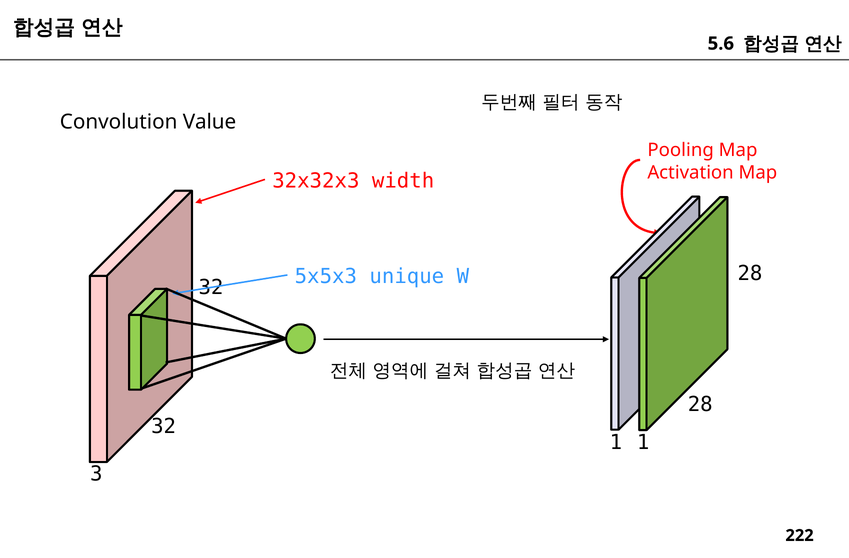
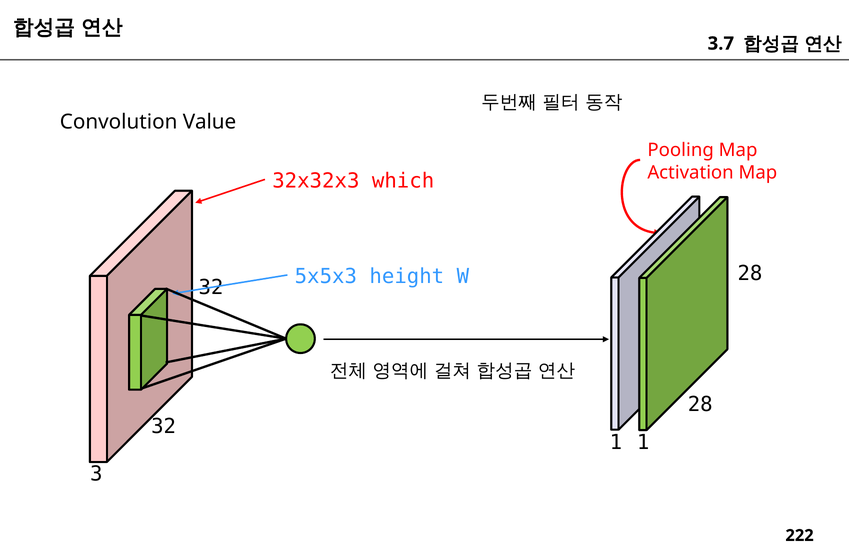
5.6: 5.6 -> 3.7 (721, 44)
width: width -> which (403, 181)
unique: unique -> height (407, 276)
